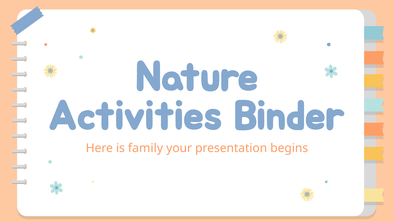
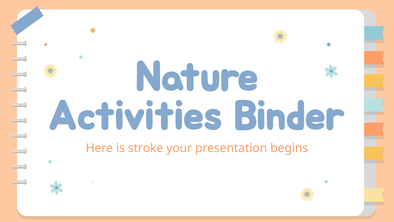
family: family -> stroke (146, 148)
